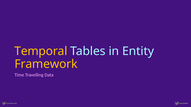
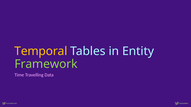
Framework colour: yellow -> light green (46, 64)
